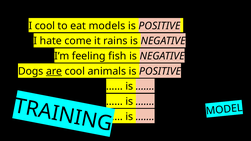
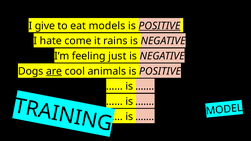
I cool: cool -> give (45, 26)
POSITIVE underline: none -> present (160, 26)
fish: fish -> just (117, 56)
